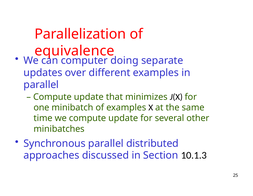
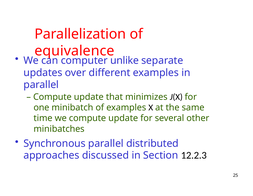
doing: doing -> unlike (125, 60)
10.1.3: 10.1.3 -> 12.2.3 (194, 155)
